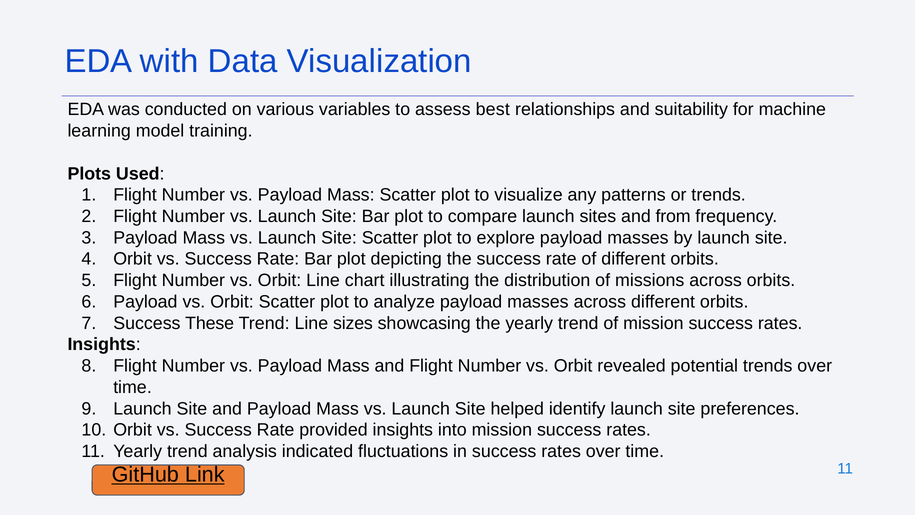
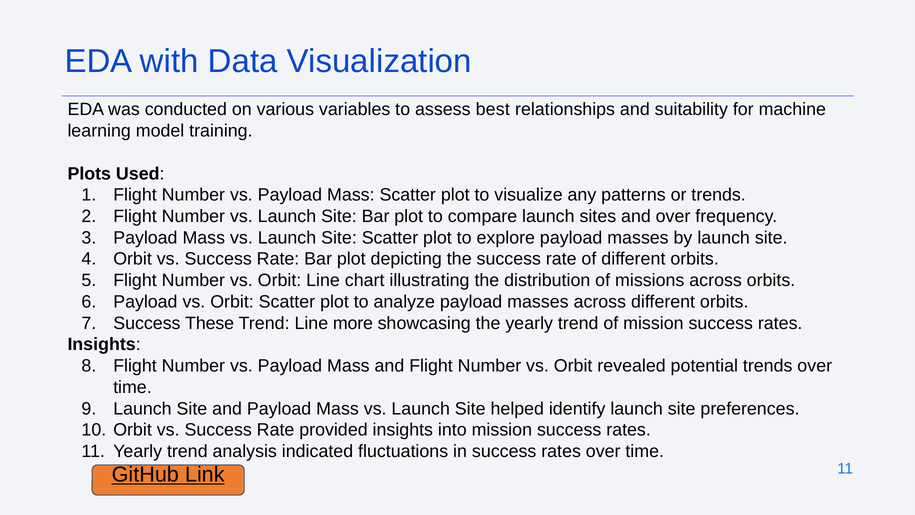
and from: from -> over (673, 216)
sizes: sizes -> more (353, 323)
